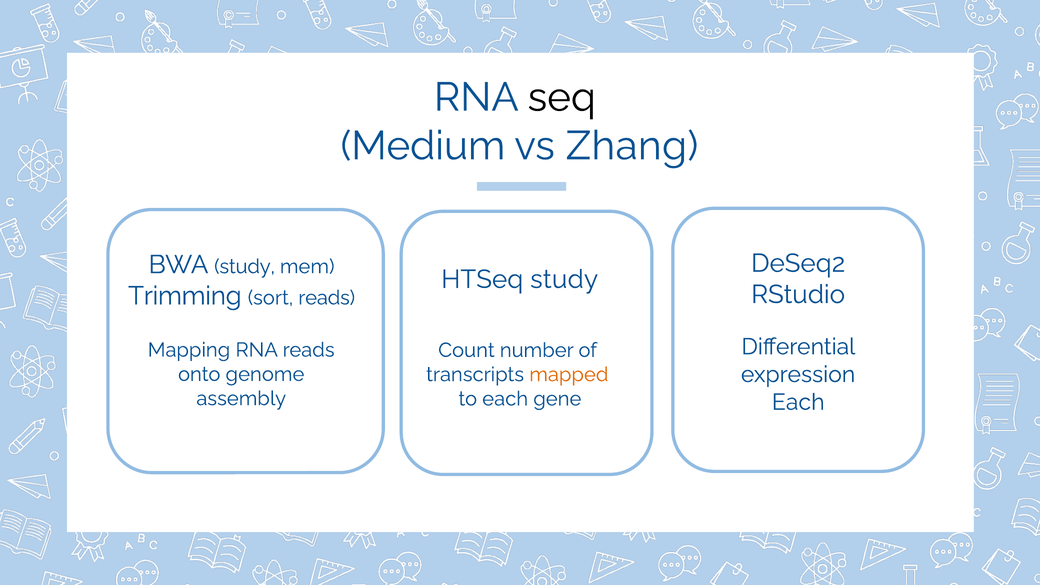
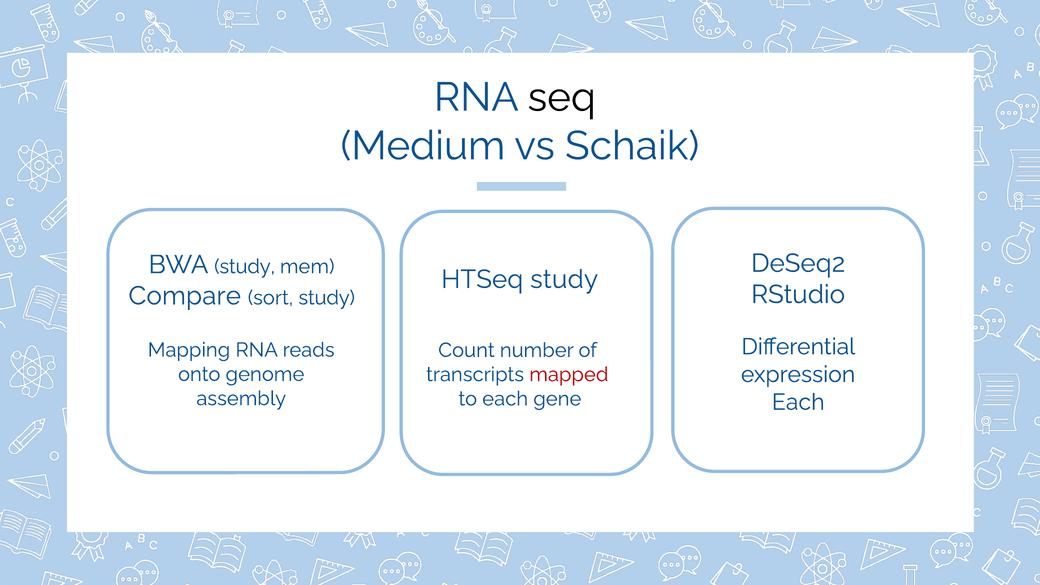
Zhang: Zhang -> Schaik (632, 146)
Trimming: Trimming -> Compare (185, 296)
sort reads: reads -> study (327, 298)
mapped colour: orange -> red (569, 375)
